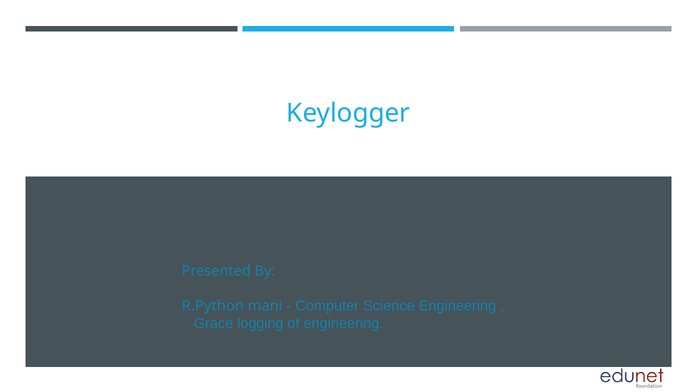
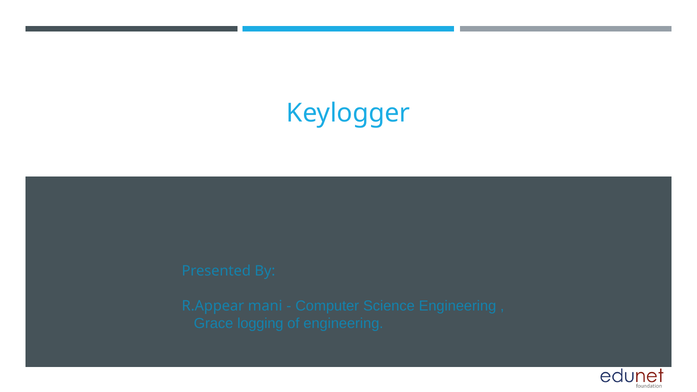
R.Python: R.Python -> R.Appear (213, 306)
